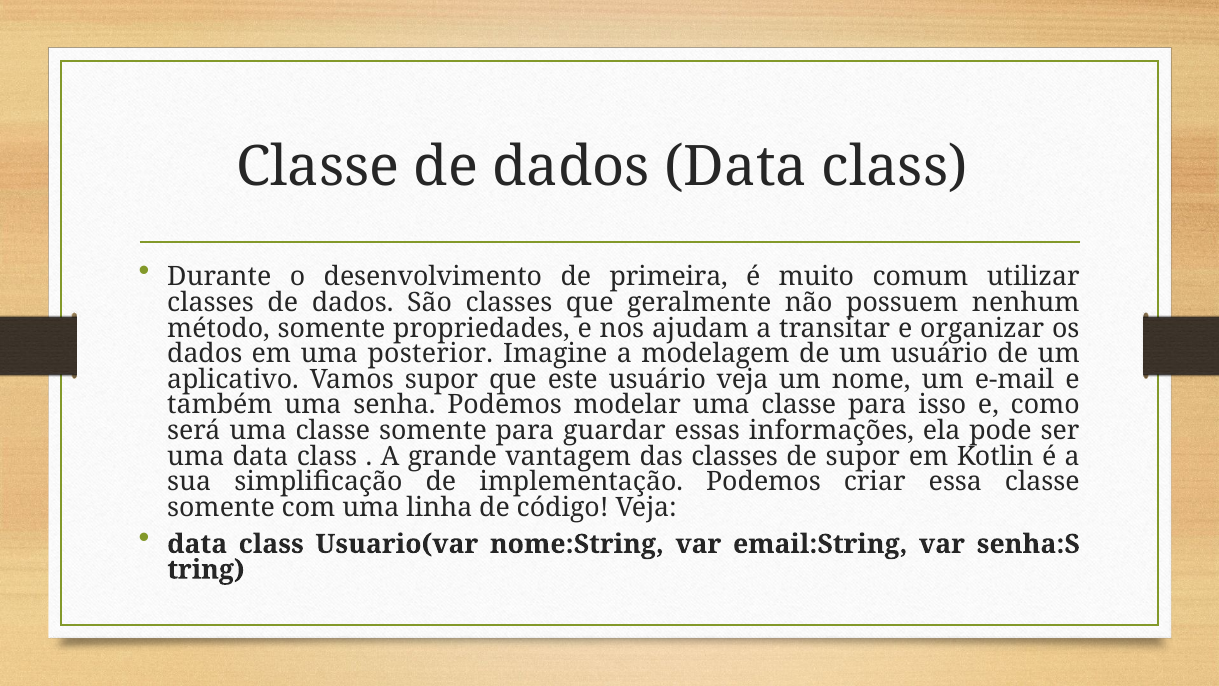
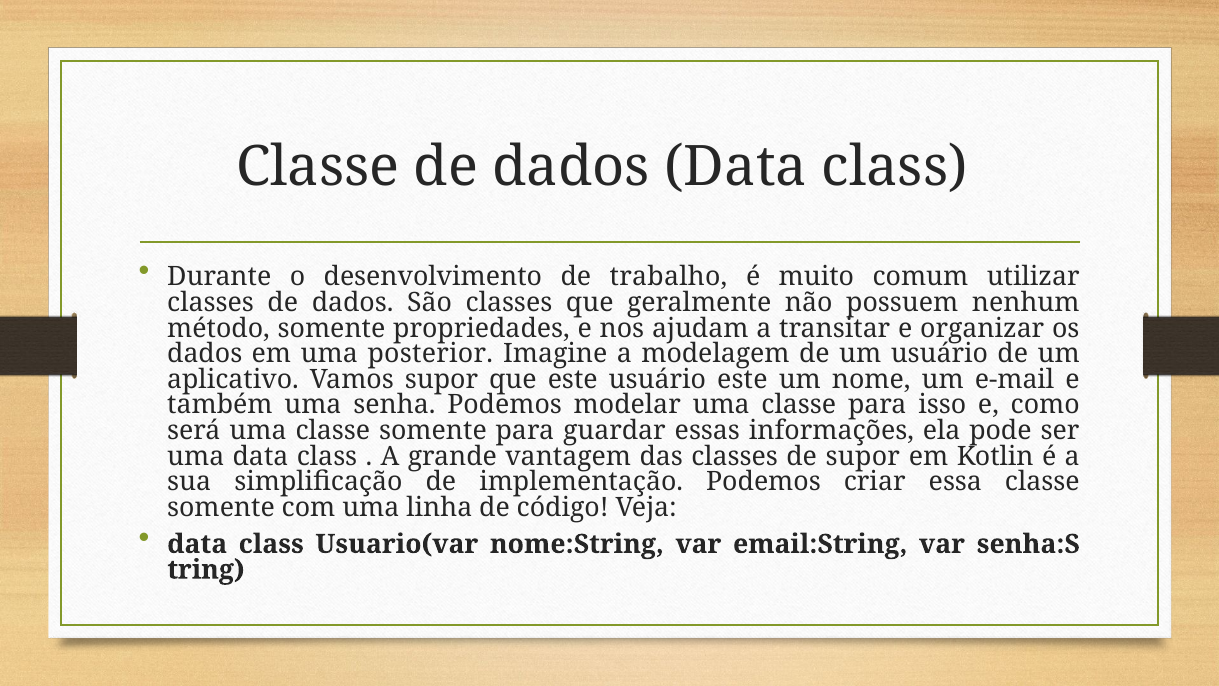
primeira: primeira -> trabalho (668, 277)
usuário veja: veja -> este (742, 379)
